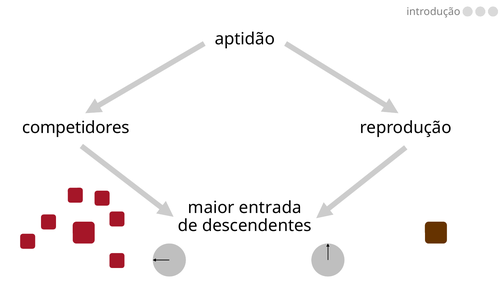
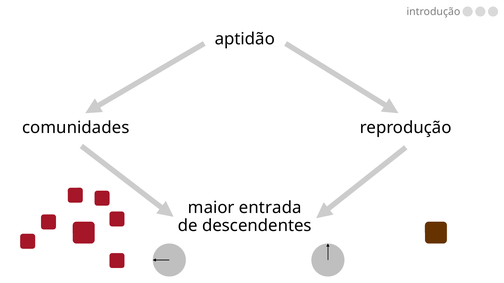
competidores: competidores -> comunidades (76, 128)
